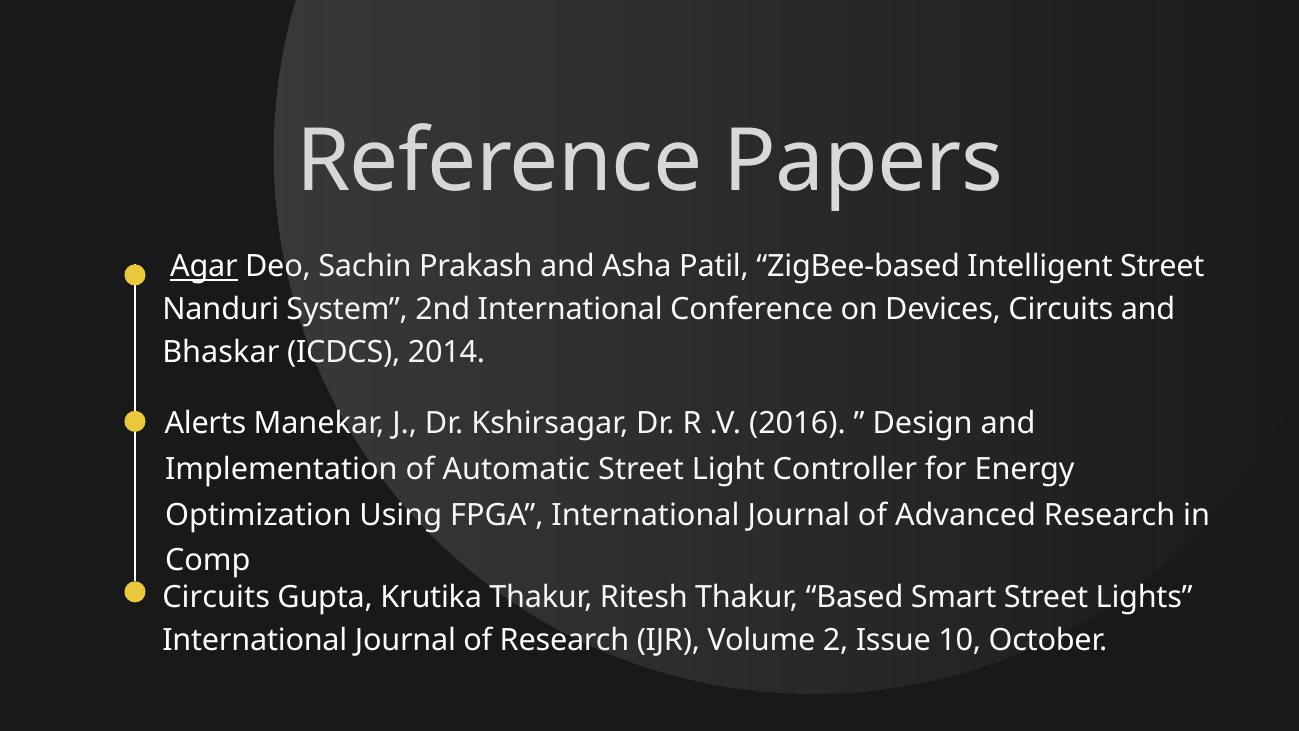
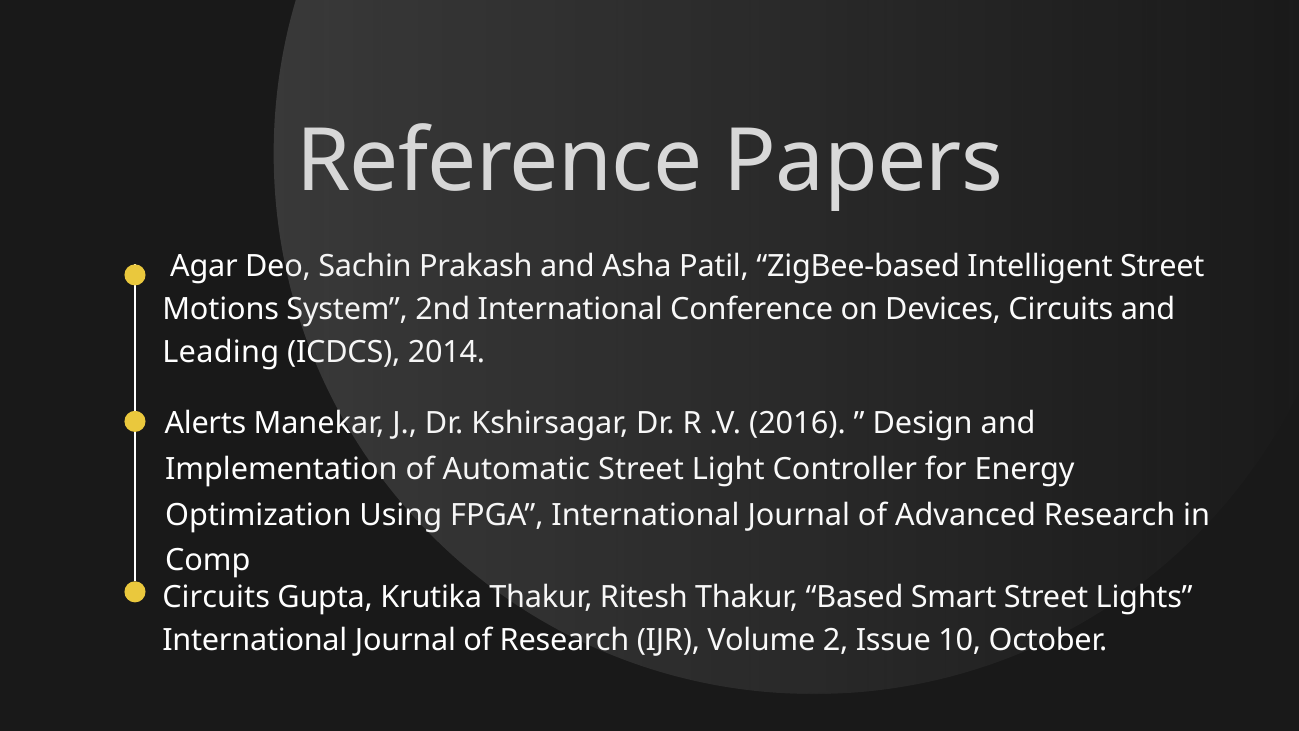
Agar underline: present -> none (204, 267)
Nanduri: Nanduri -> Motions (221, 310)
Bhaskar: Bhaskar -> Leading (221, 353)
